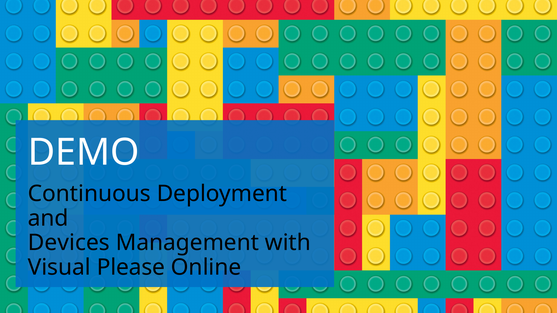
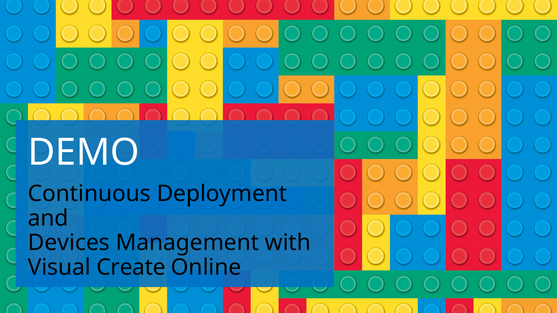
Please: Please -> Create (131, 267)
